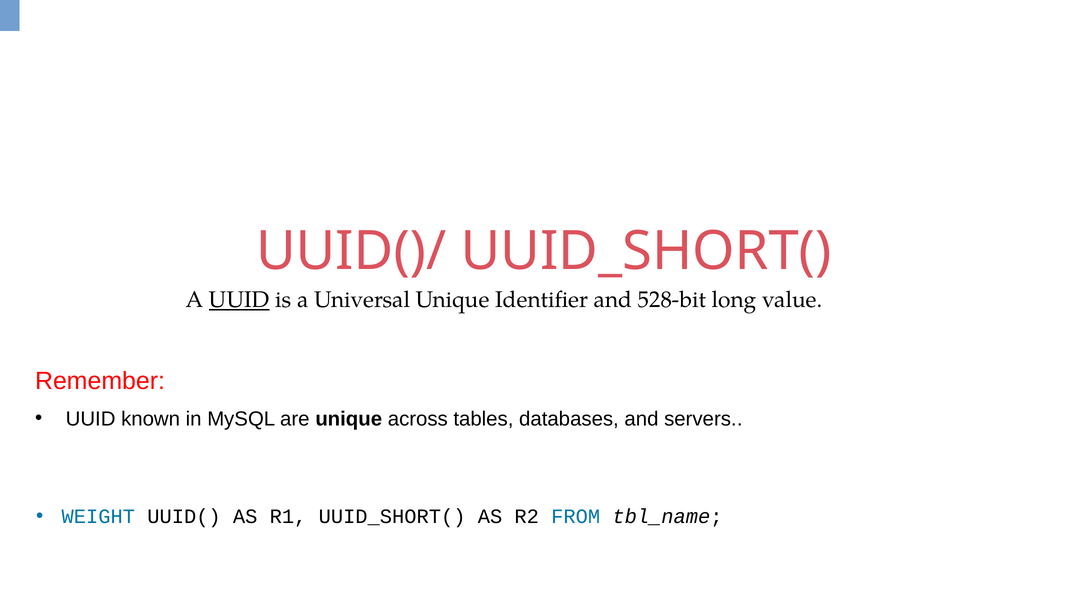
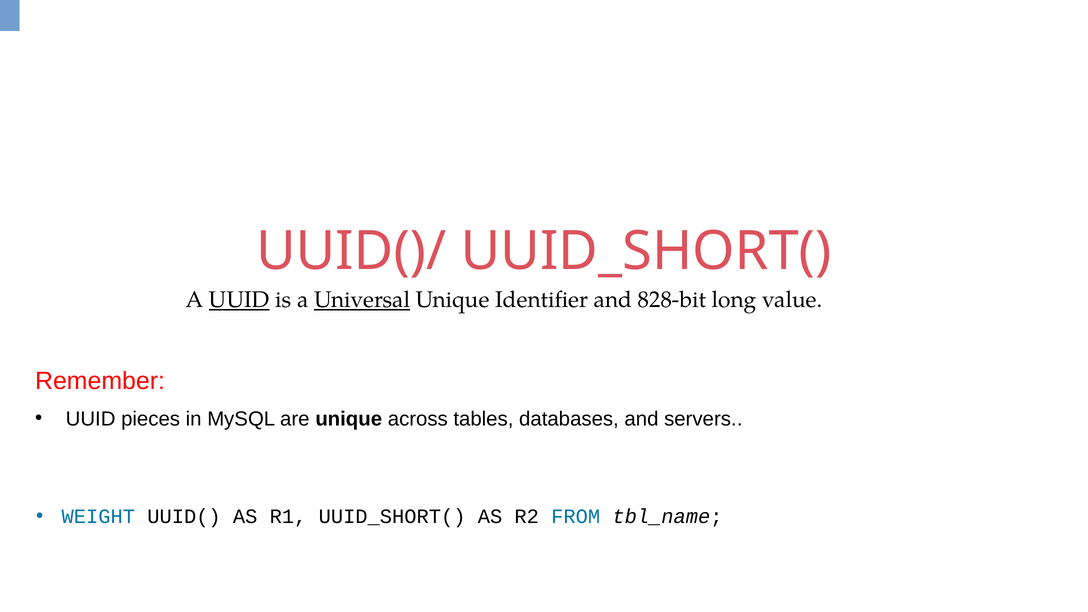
Universal underline: none -> present (362, 300)
528-bit: 528-bit -> 828-bit (672, 300)
known: known -> pieces (151, 419)
